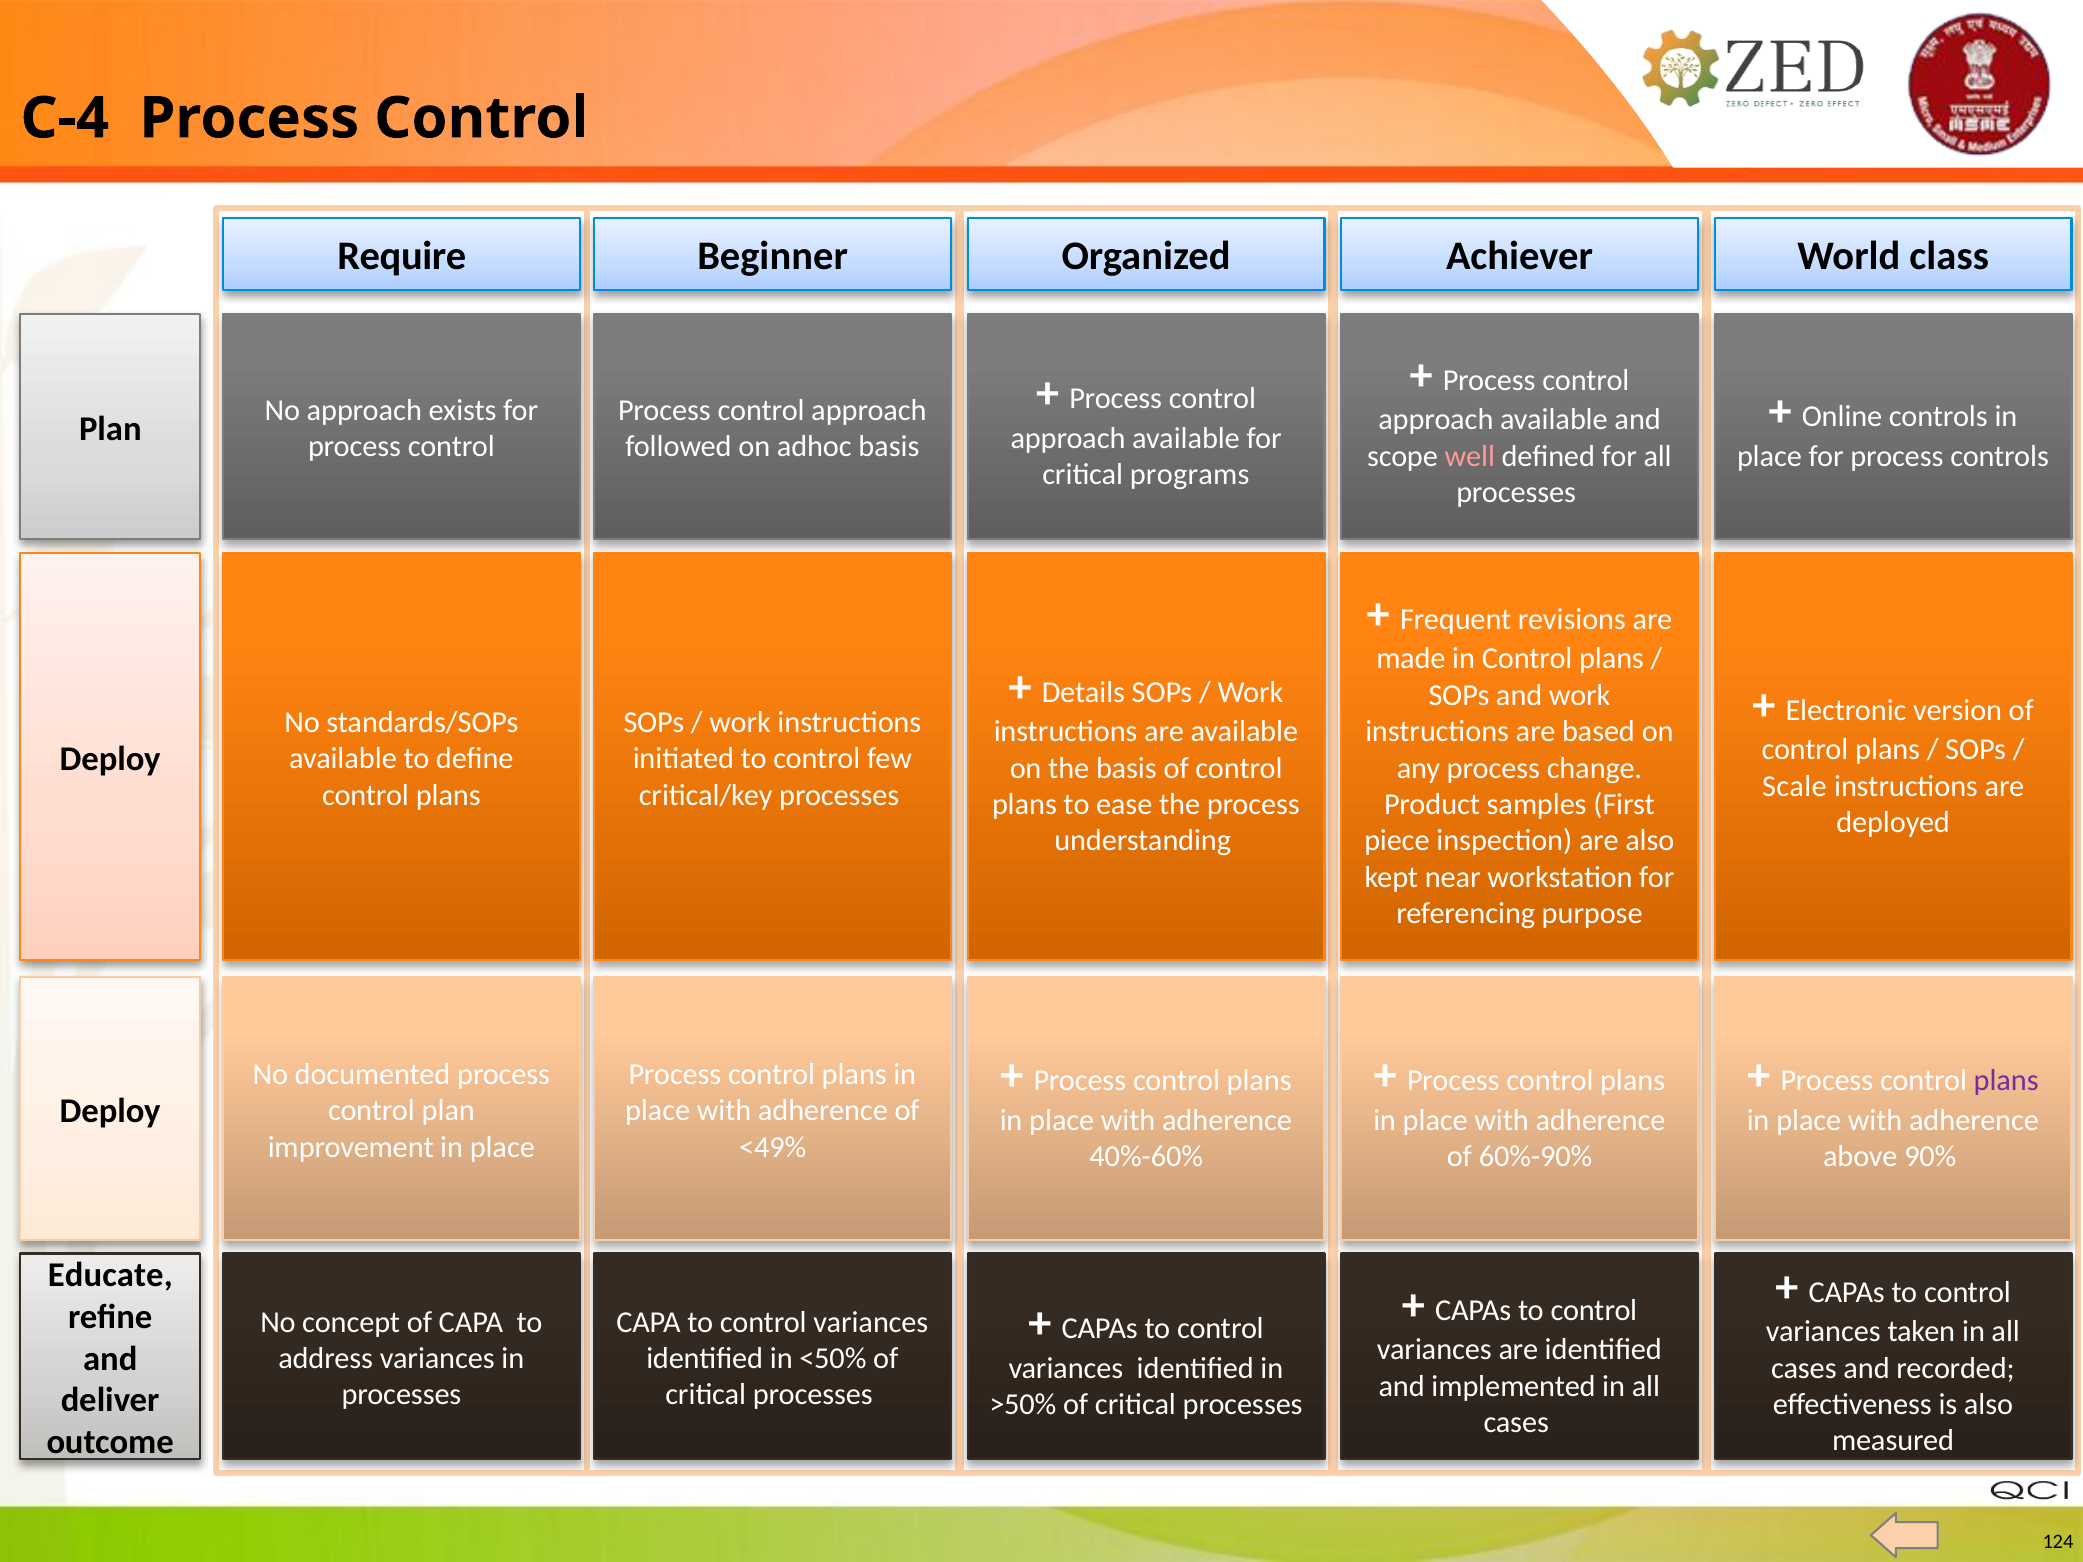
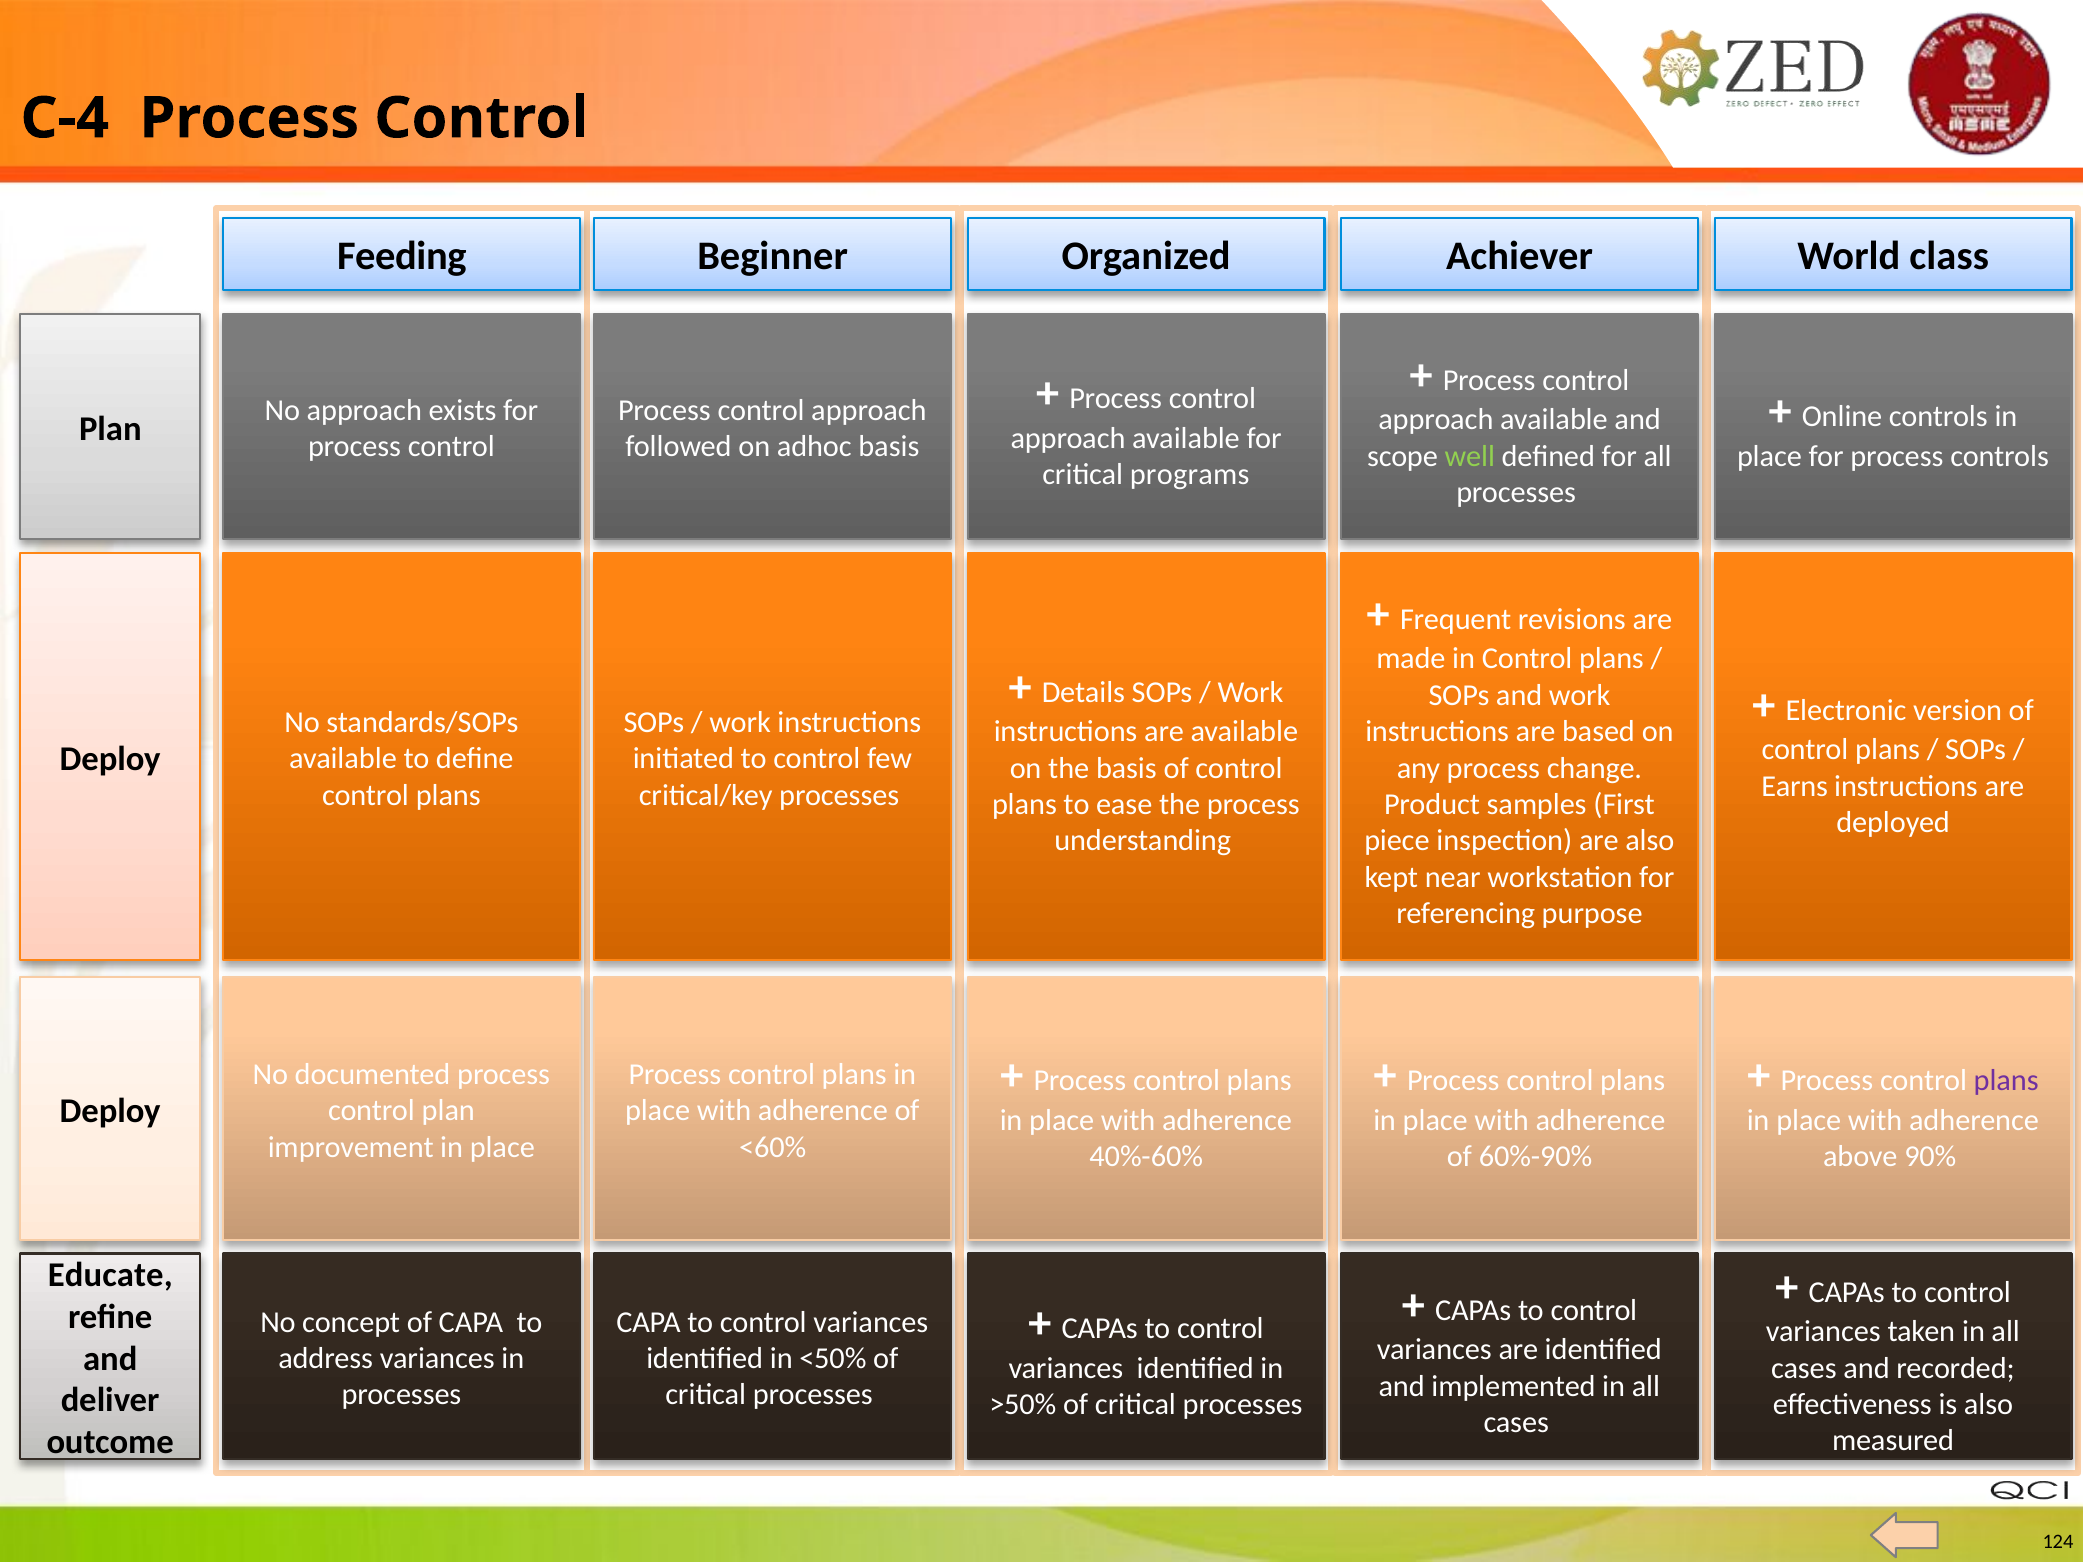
Require: Require -> Feeding (402, 257)
well colour: pink -> light green (1470, 456)
Scale: Scale -> Earns (1795, 786)
<49%: <49% -> <60% (773, 1148)
